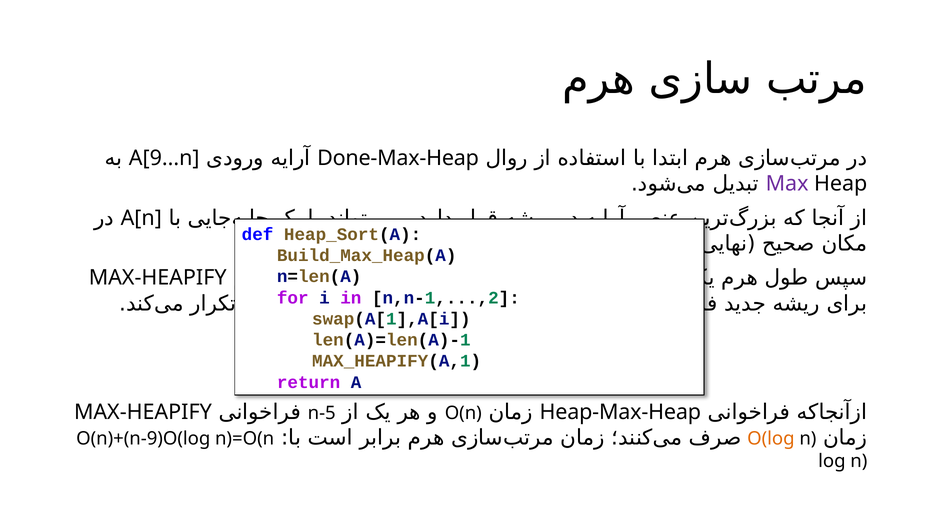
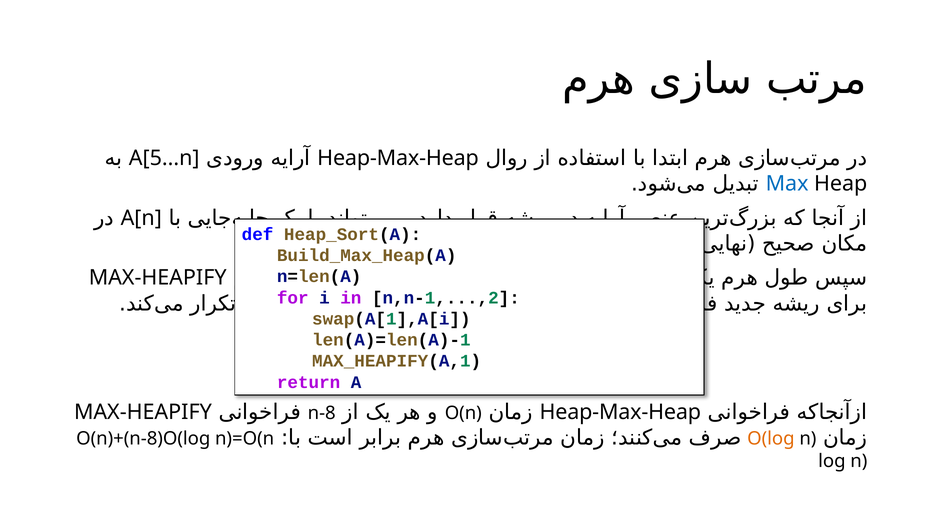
A[9...n: A[9...n -> A[5...n (164, 158)
Done-Max-Heap: Done-Max-Heap -> Heap-Max-Heap (398, 158)
Max colour: purple -> blue (787, 184)
n-5: n-5 -> n-8 (322, 413)
O(n)+(n-9)O(log: O(n)+(n-9)O(log -> O(n)+(n-8)O(log (143, 439)
